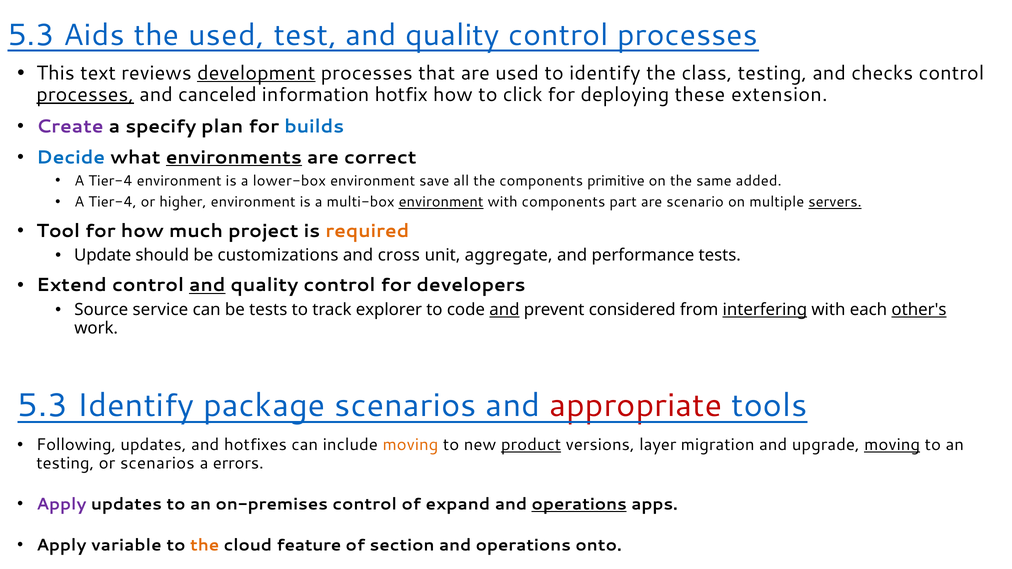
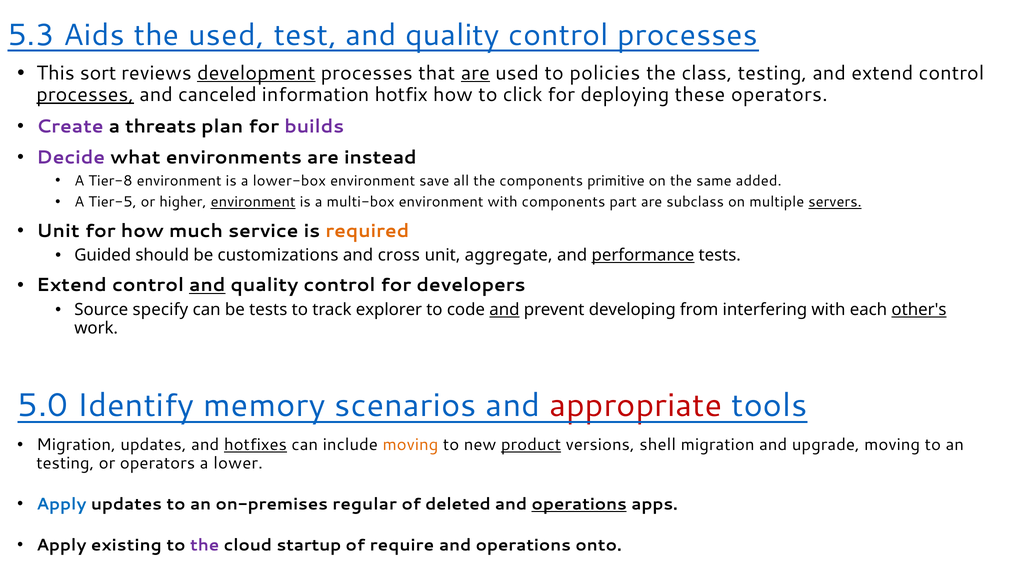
text: text -> sort (98, 73)
are underline: none -> present (475, 73)
to identify: identify -> policies (605, 73)
and checks: checks -> extend (882, 73)
these extension: extension -> operators (779, 95)
specify: specify -> threats (161, 126)
builds colour: blue -> purple (314, 126)
Decide colour: blue -> purple (71, 157)
environments underline: present -> none (234, 157)
correct: correct -> instead (380, 157)
Tier-4: Tier-4 -> Tier-8 (110, 181)
Tier-4: Tier-4 -> Tier-5 (113, 202)
environment underline: none -> present (253, 202)
environment underline: present -> none (441, 202)
scenario: scenario -> subclass (695, 202)
Tool: Tool -> Unit (58, 231)
project: project -> service (263, 231)
Update: Update -> Guided (103, 255)
performance underline: none -> present (643, 255)
service: service -> specify (160, 310)
considered: considered -> developing (632, 310)
interfering underline: present -> none (765, 310)
5.3: 5.3 -> 5.0 (43, 406)
package: package -> memory (264, 406)
Following: Following -> Migration (76, 445)
hotfixes underline: none -> present (255, 445)
layer: layer -> shell (658, 445)
moving underline: present -> none (892, 445)
or scenarios: scenarios -> operators (157, 463)
errors: errors -> lower (238, 463)
Apply colour: purple -> blue (61, 504)
on-premises control: control -> regular (365, 504)
expand: expand -> deleted (458, 504)
variable: variable -> existing (126, 545)
the colour: orange -> purple (205, 545)
feature: feature -> startup (309, 545)
section: section -> require (402, 545)
